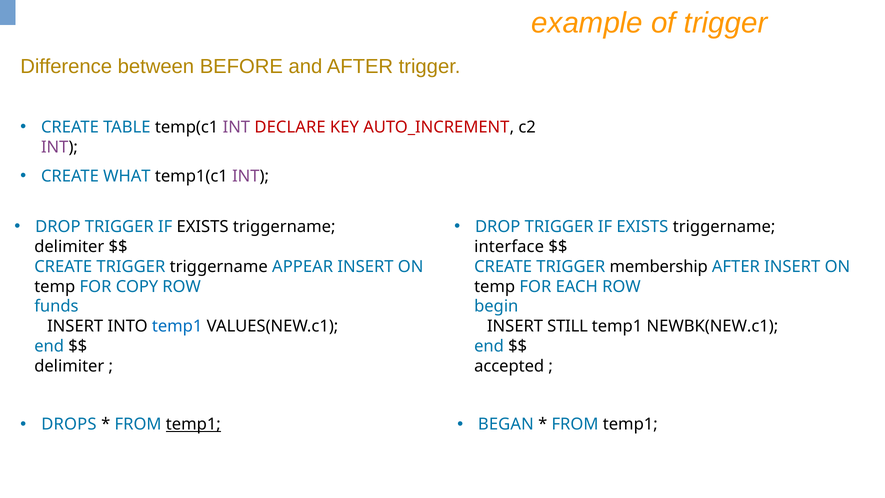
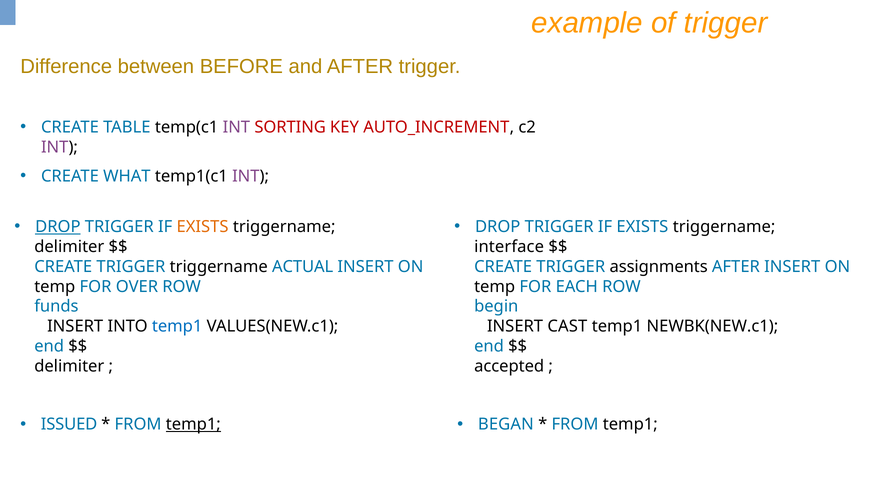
DECLARE: DECLARE -> SORTING (290, 127)
DROP underline: none -> present (58, 227)
EXISTS colour: black -> orange (203, 227)
APPEAR: APPEAR -> ACTUAL (303, 267)
membership: membership -> assignments (659, 267)
COPY: COPY -> OVER (137, 286)
STILL: STILL -> CAST (567, 326)
DROPS: DROPS -> ISSUED (69, 424)
